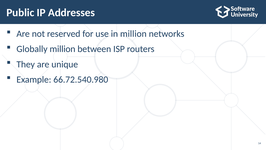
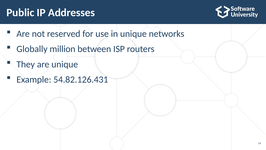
in million: million -> unique (133, 34)
66.72.540.980: 66.72.540.980 -> 54.82.126.431 (81, 79)
